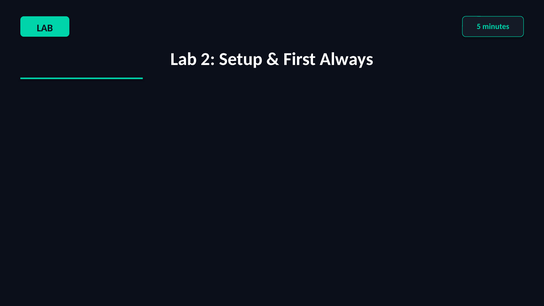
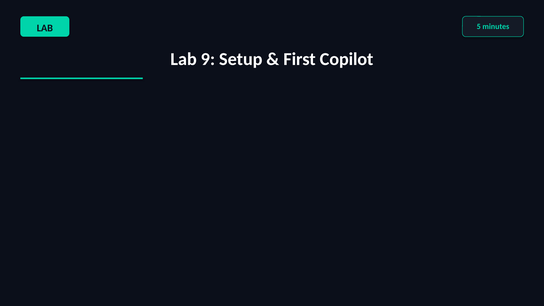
2: 2 -> 9 (208, 59)
Always: Always -> Copilot (347, 59)
